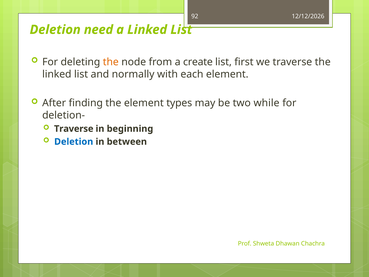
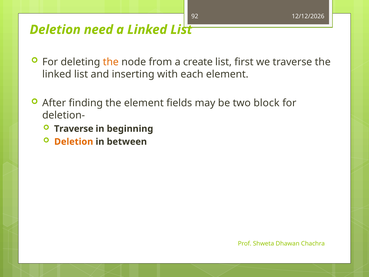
normally: normally -> inserting (133, 74)
types: types -> fields (179, 103)
while: while -> block (267, 103)
Deletion colour: blue -> orange (74, 142)
